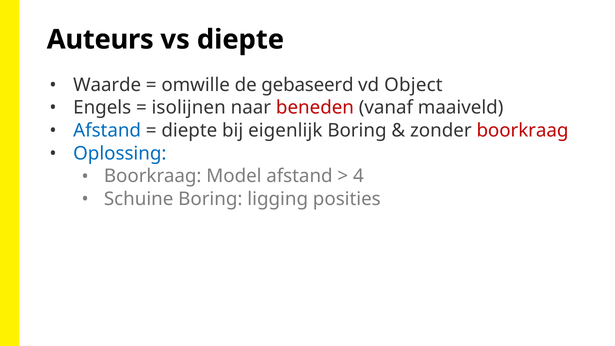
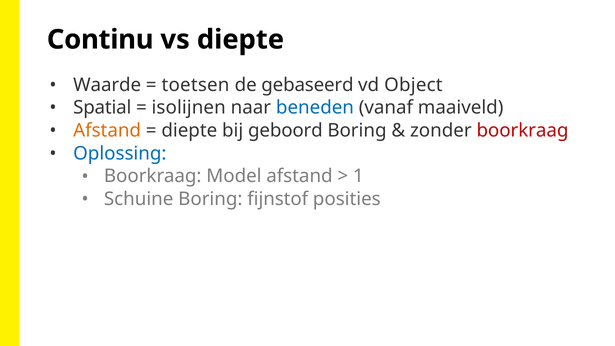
Auteurs: Auteurs -> Continu (100, 40)
omwille: omwille -> toetsen (196, 85)
Engels: Engels -> Spatial (102, 108)
beneden colour: red -> blue (315, 108)
Afstand colour: blue -> orange (107, 131)
eigenlijk: eigenlijk -> geboord (285, 131)
4: 4 -> 1 (358, 176)
ligging: ligging -> fijnstof (278, 199)
